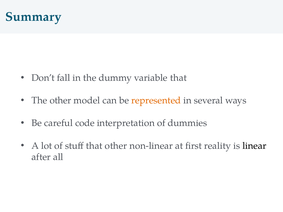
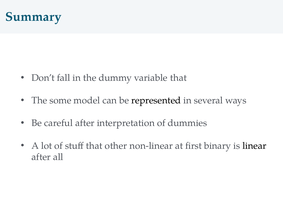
The other: other -> some (60, 101)
represented colour: orange -> black (156, 101)
careful code: code -> after (85, 123)
reality: reality -> binary (218, 146)
